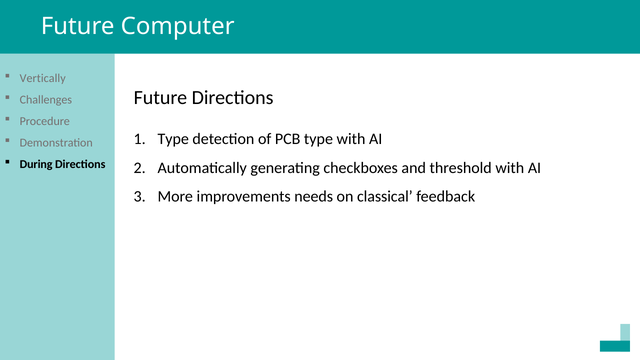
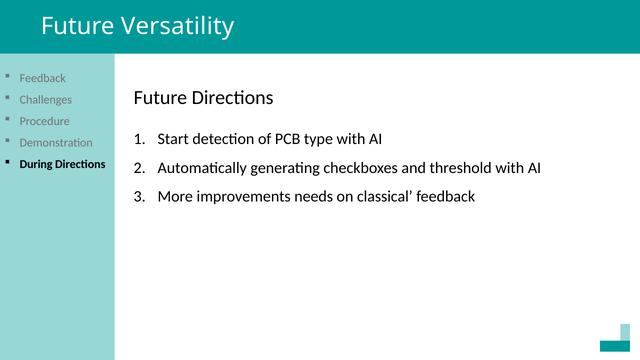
Computer: Computer -> Versatility (178, 26)
Vertically: Vertically -> Feedback (43, 78)
Type: Type -> Start (173, 139)
